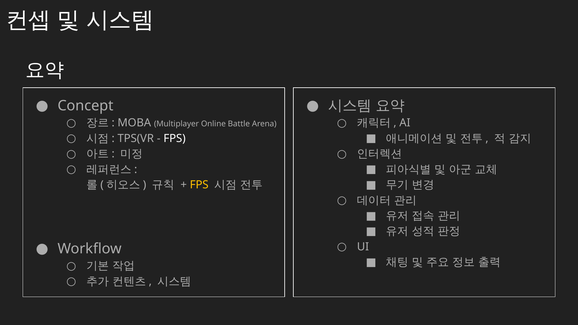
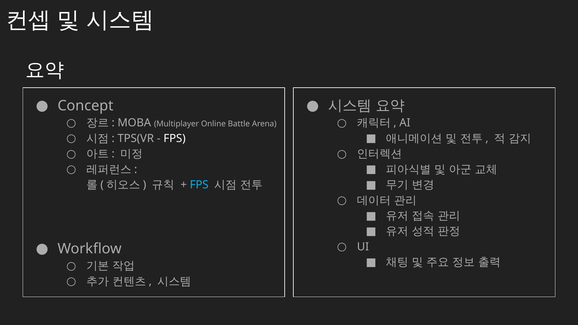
FPS colour: yellow -> light blue (199, 185)
